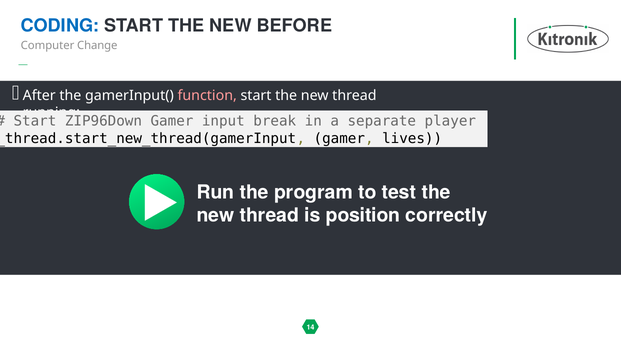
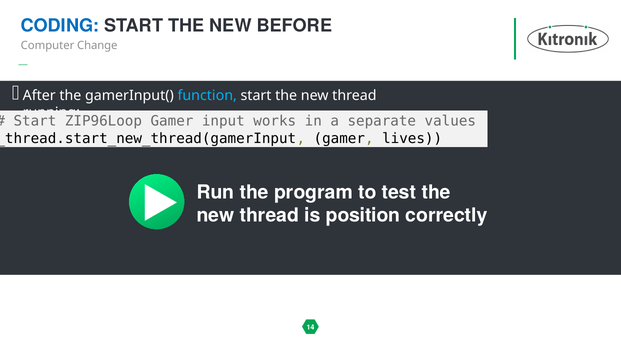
function colour: pink -> light blue (207, 96)
ZIP96Down: ZIP96Down -> ZIP96Loop (103, 121)
break: break -> works (275, 121)
player: player -> values (450, 121)
